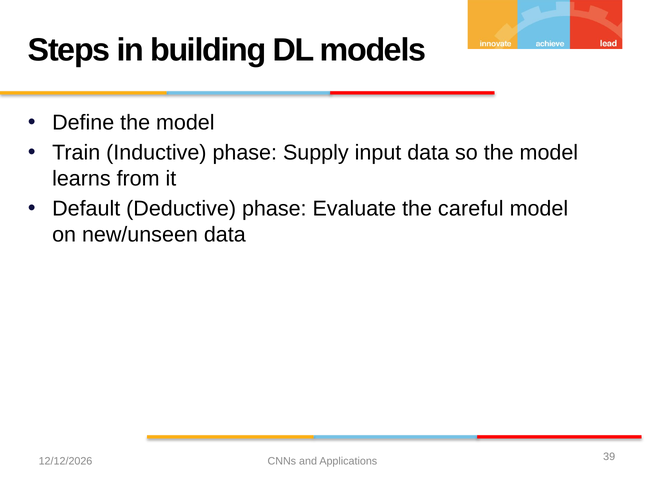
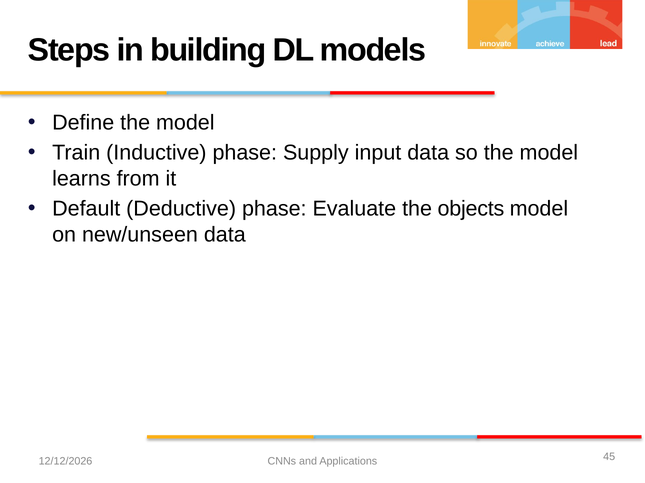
careful: careful -> objects (471, 209)
39: 39 -> 45 (609, 458)
